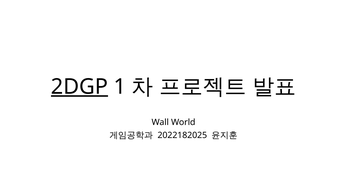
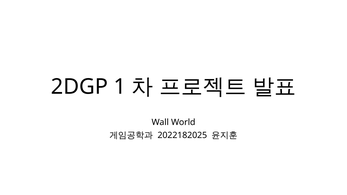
2DGP underline: present -> none (79, 87)
